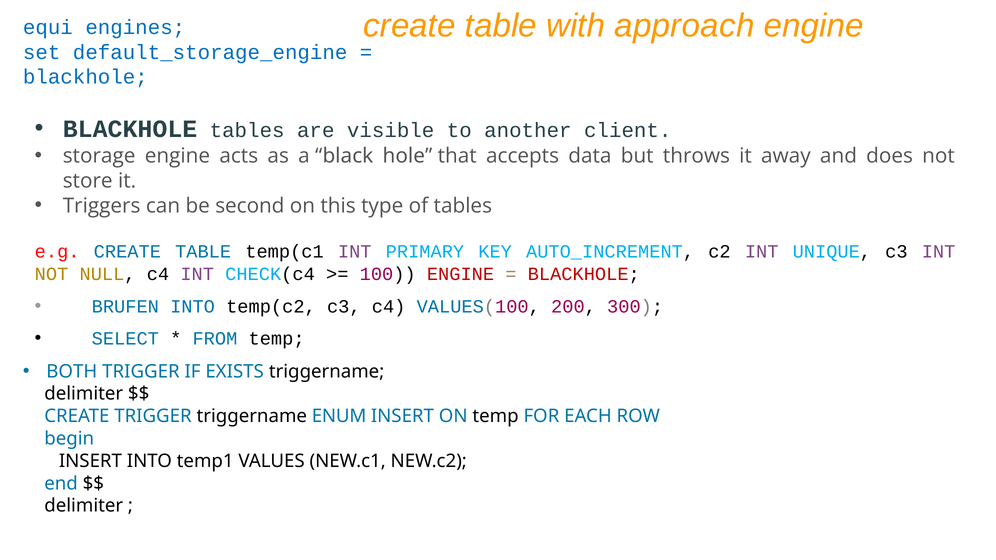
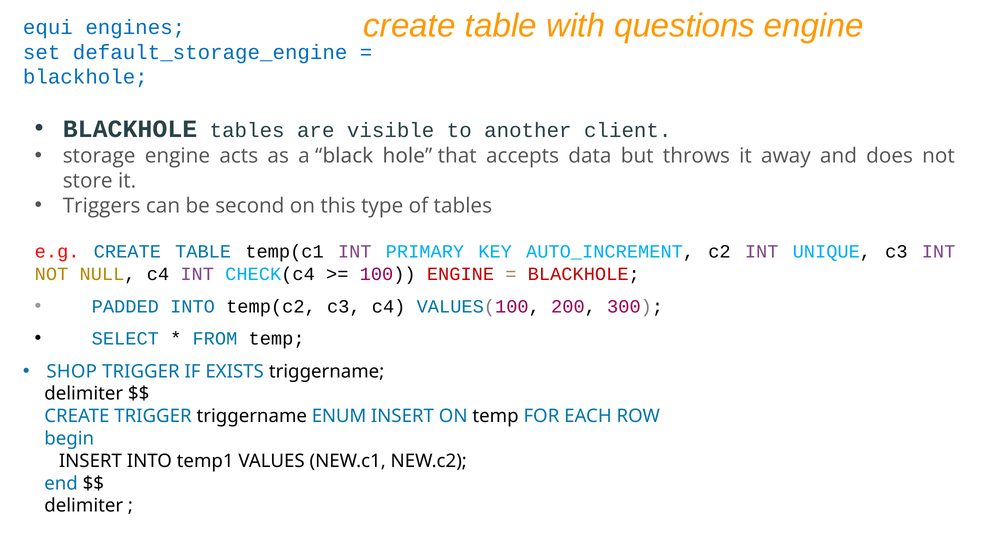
approach: approach -> questions (685, 26)
BRUFEN: BRUFEN -> PADDED (125, 306)
BOTH: BOTH -> SHOP (72, 372)
